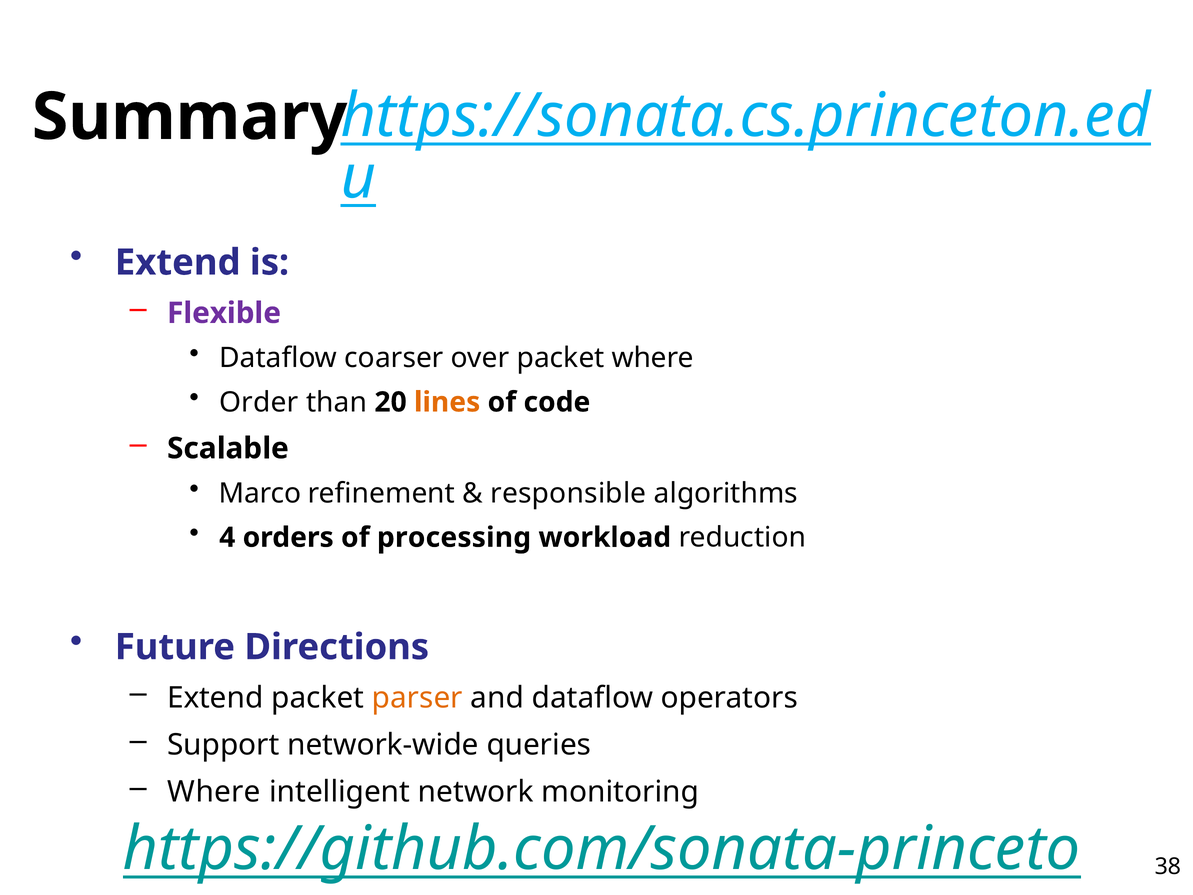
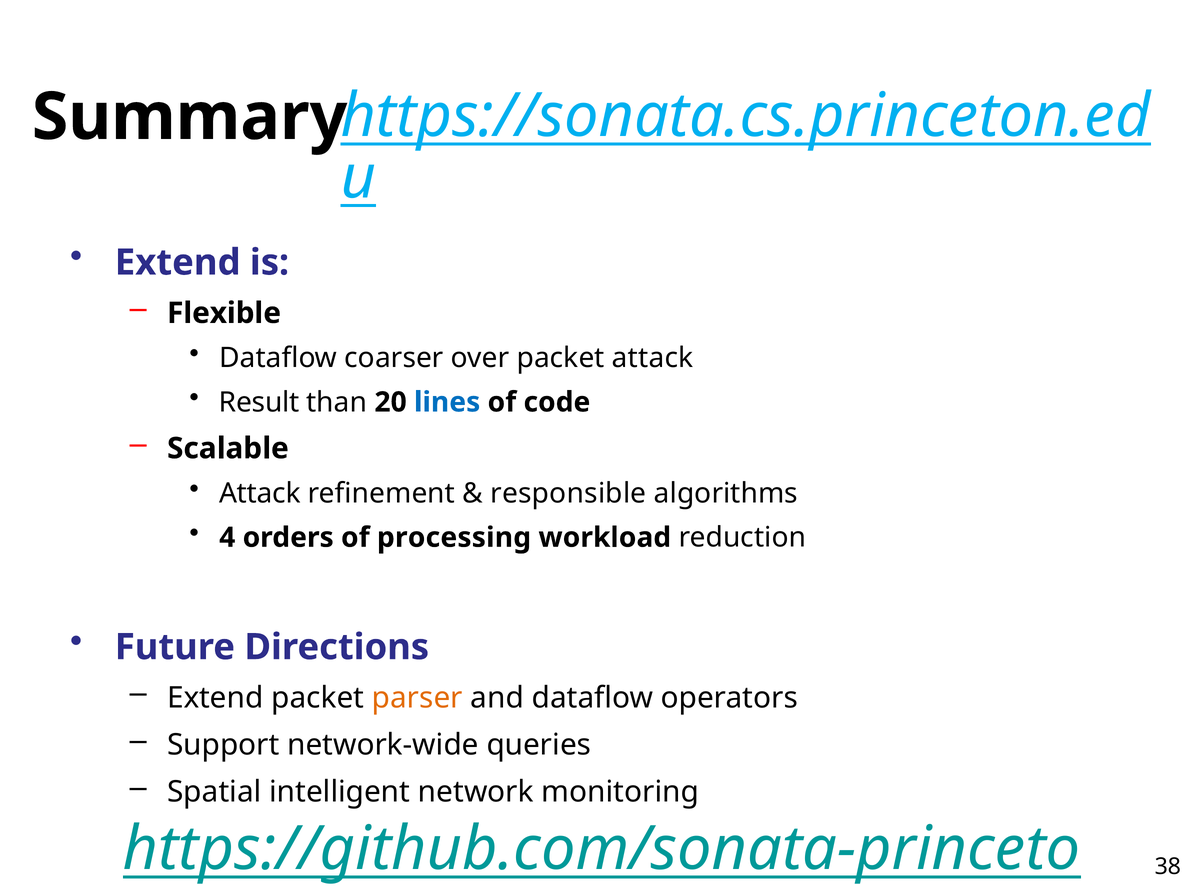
Flexible colour: purple -> black (224, 313)
packet where: where -> attack (653, 358)
Order: Order -> Result (259, 402)
lines colour: orange -> blue (447, 402)
Marco: Marco -> Attack (260, 493)
Where: Where -> Spatial (214, 792)
